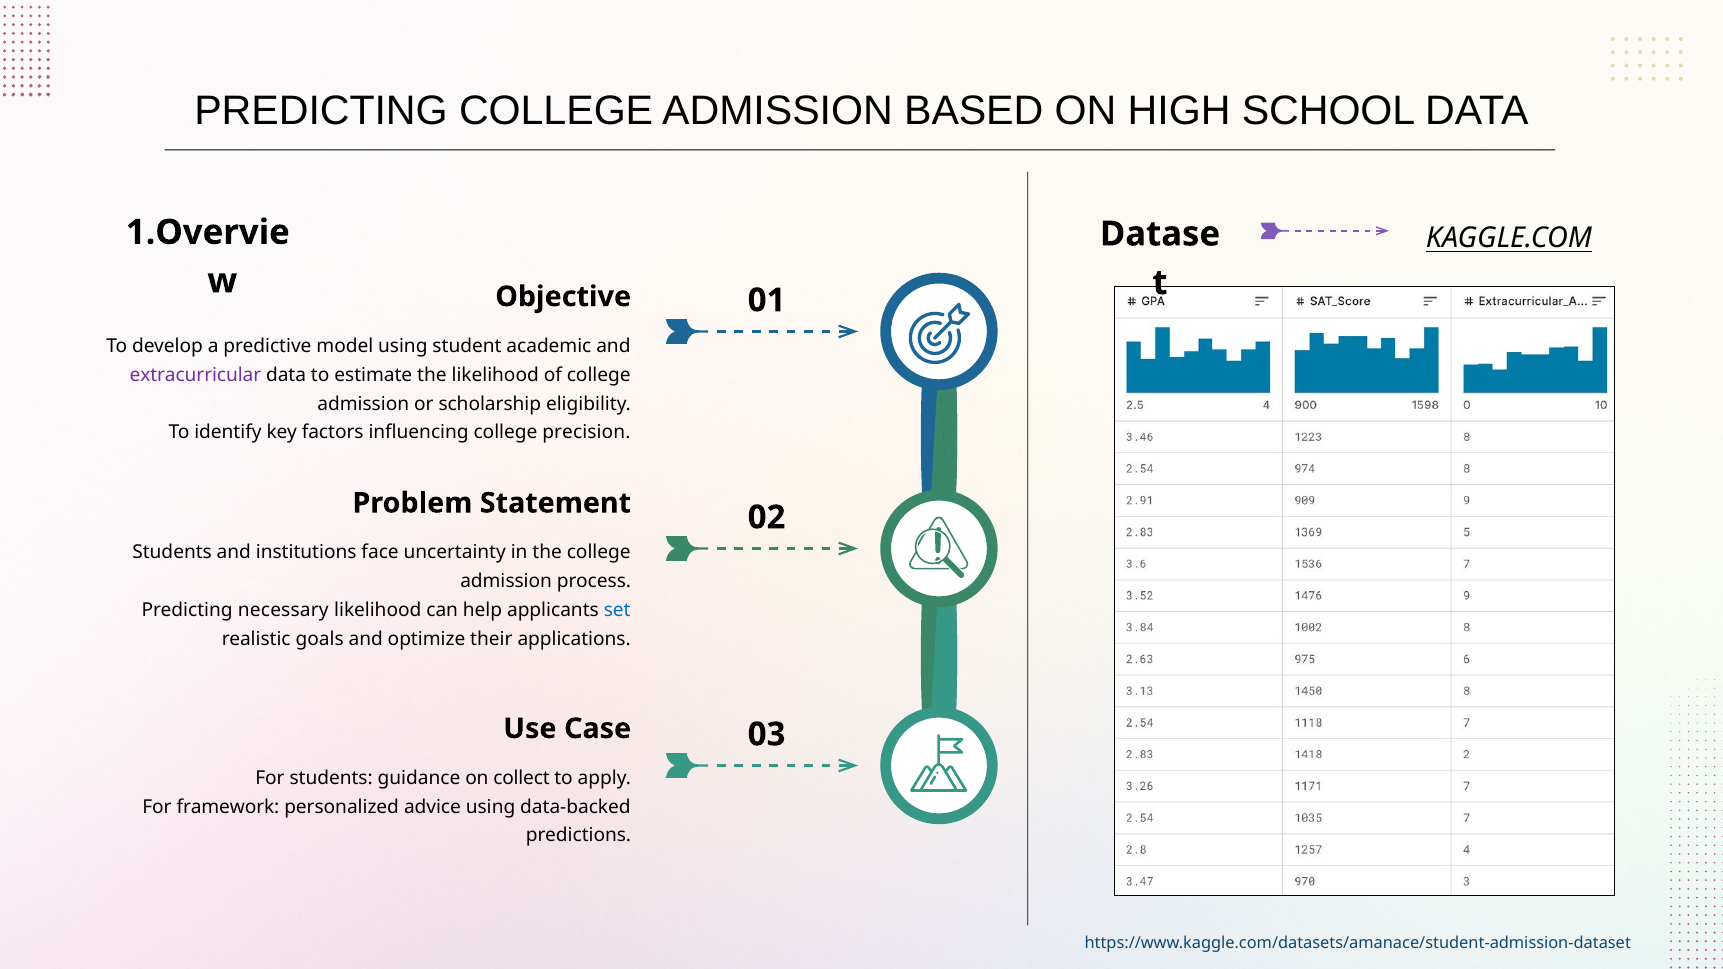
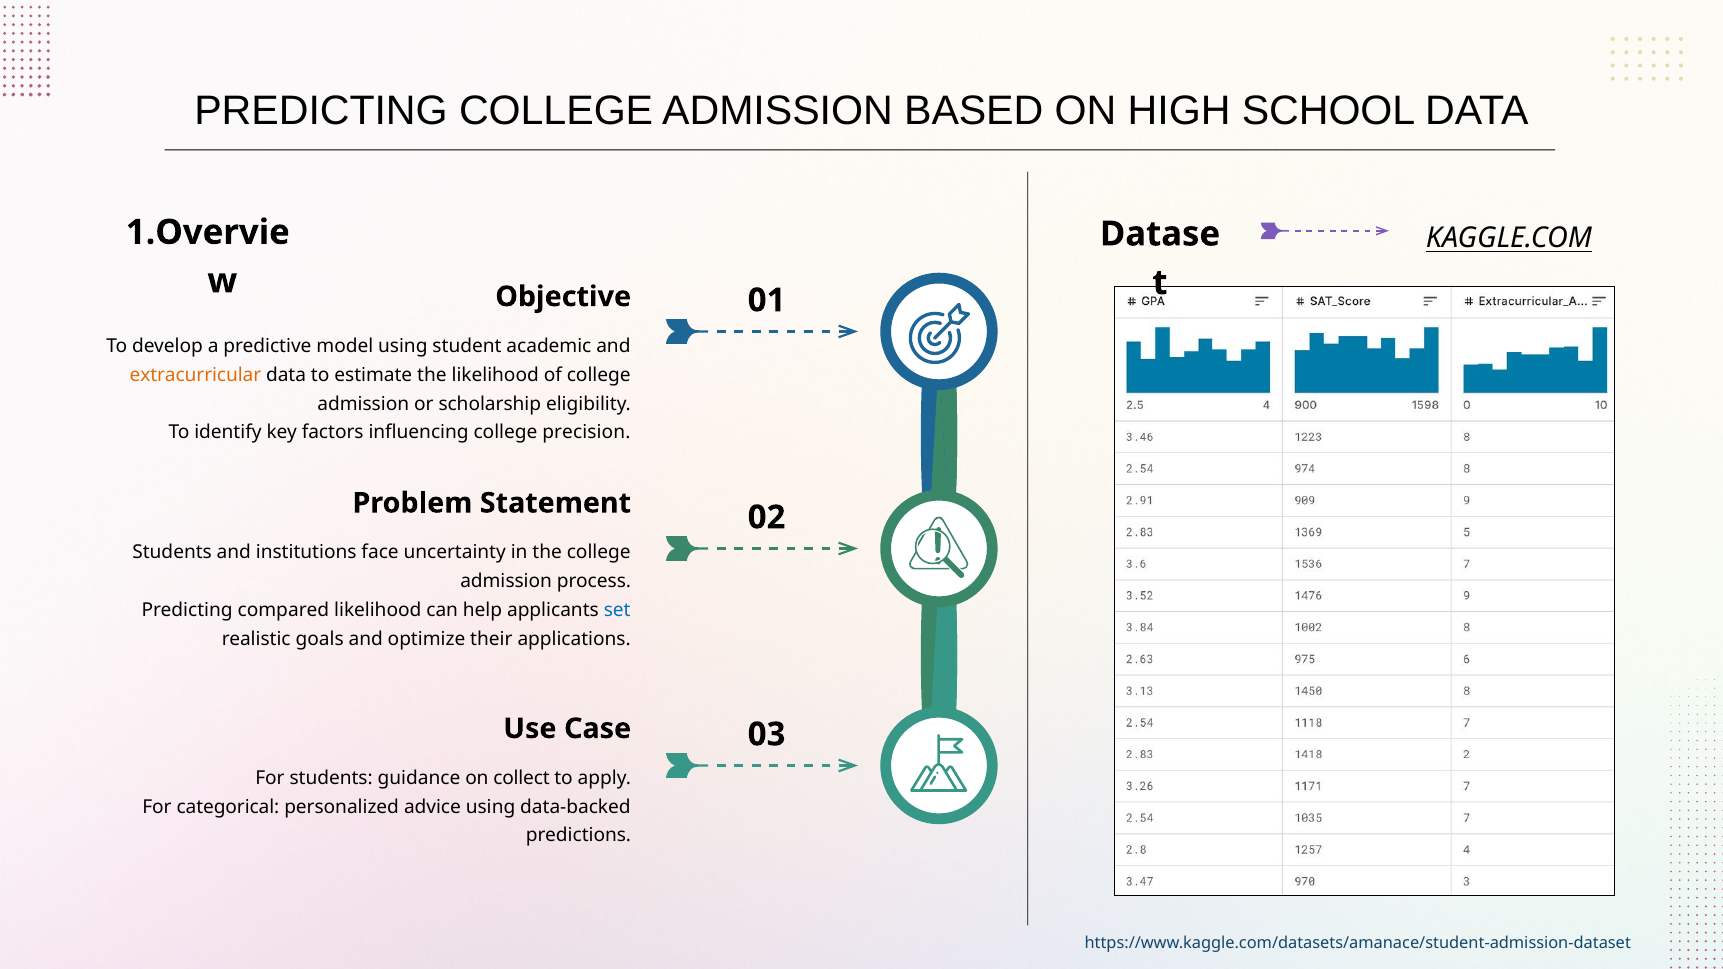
extracurricular colour: purple -> orange (195, 375)
necessary: necessary -> compared (283, 610)
framework: framework -> categorical (228, 807)
